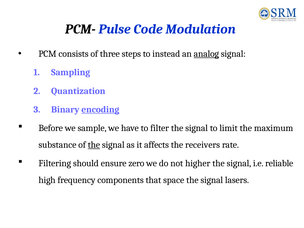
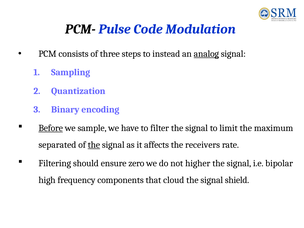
encoding underline: present -> none (100, 110)
Before underline: none -> present (51, 128)
substance: substance -> separated (57, 145)
reliable: reliable -> bipolar (279, 163)
space: space -> cloud (174, 180)
lasers: lasers -> shield (237, 180)
